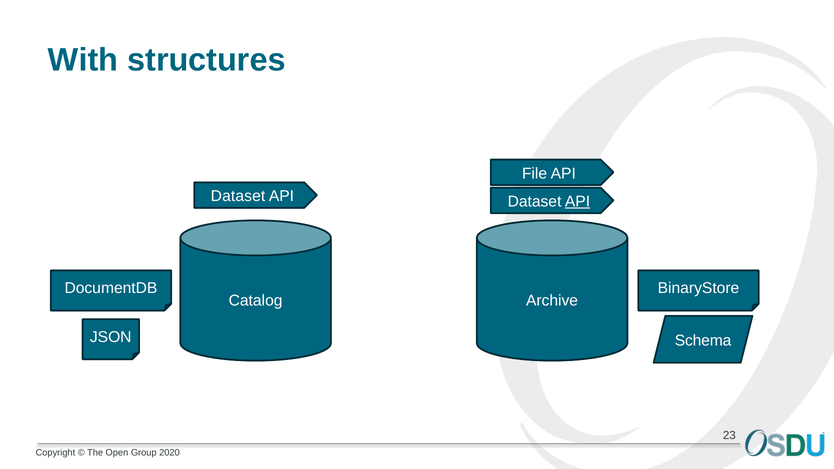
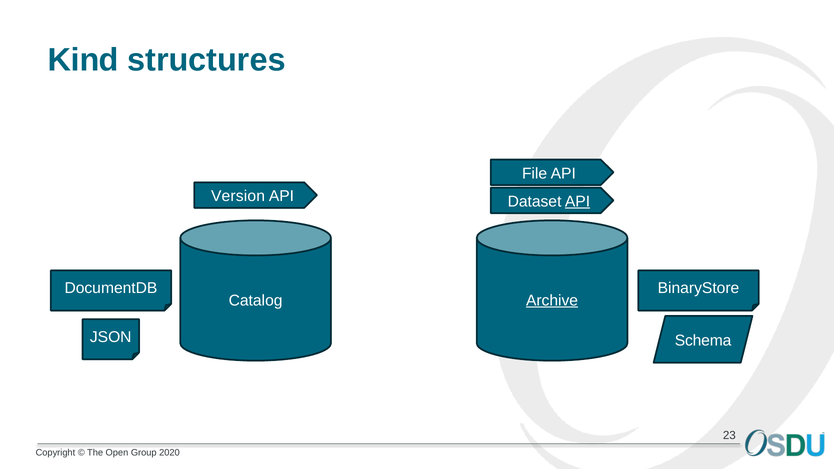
With: With -> Kind (83, 60)
Dataset: Dataset -> Version (238, 196)
Archive underline: none -> present (552, 300)
